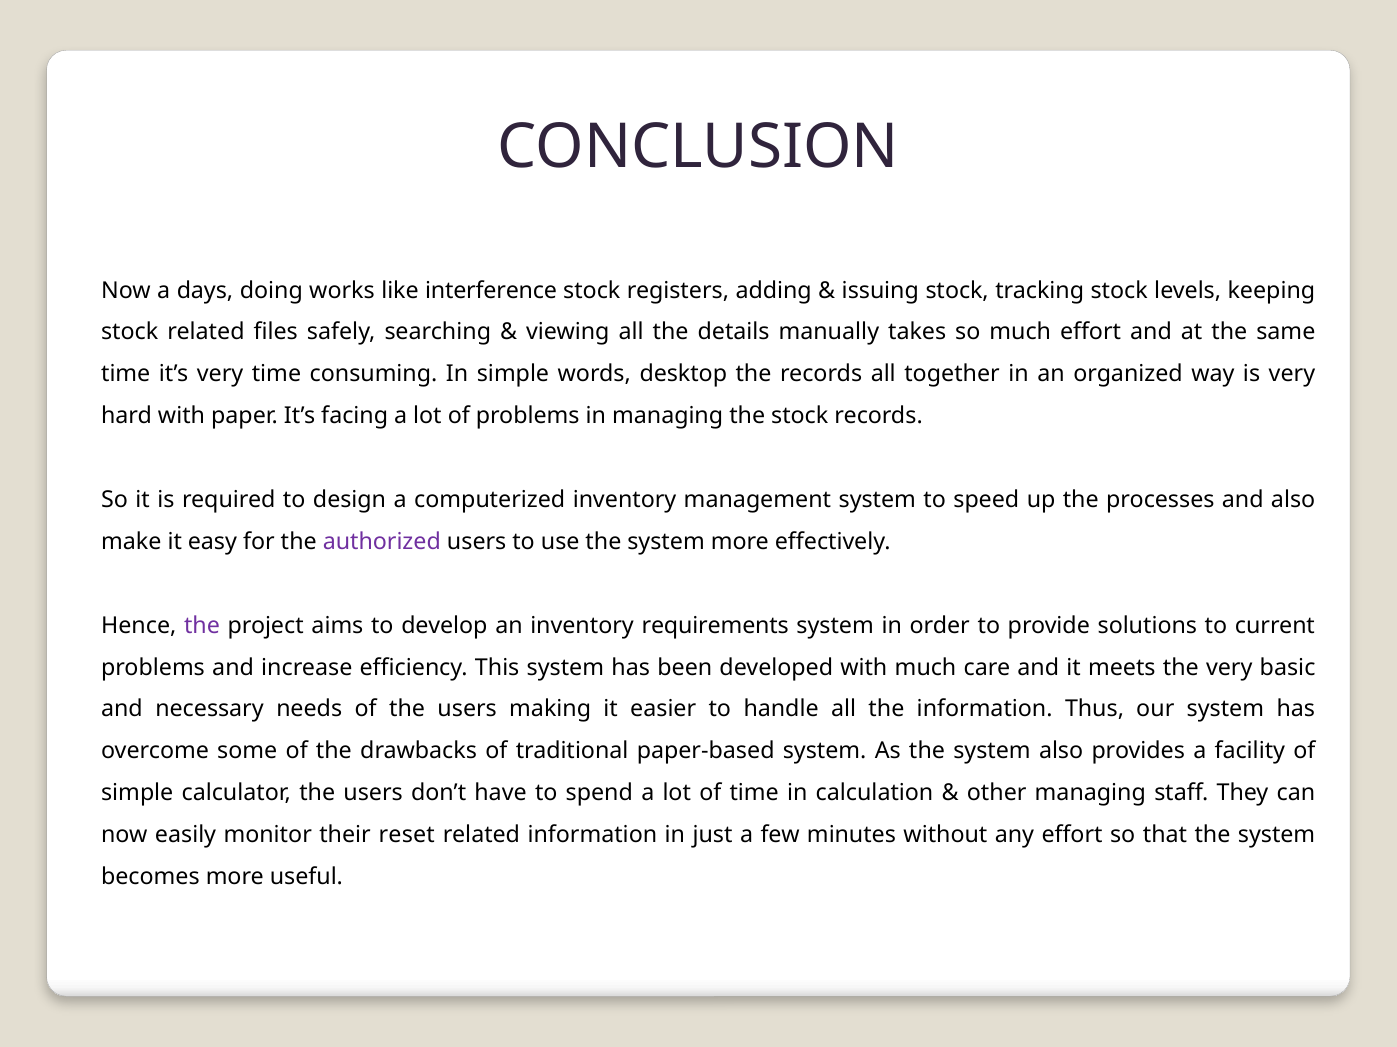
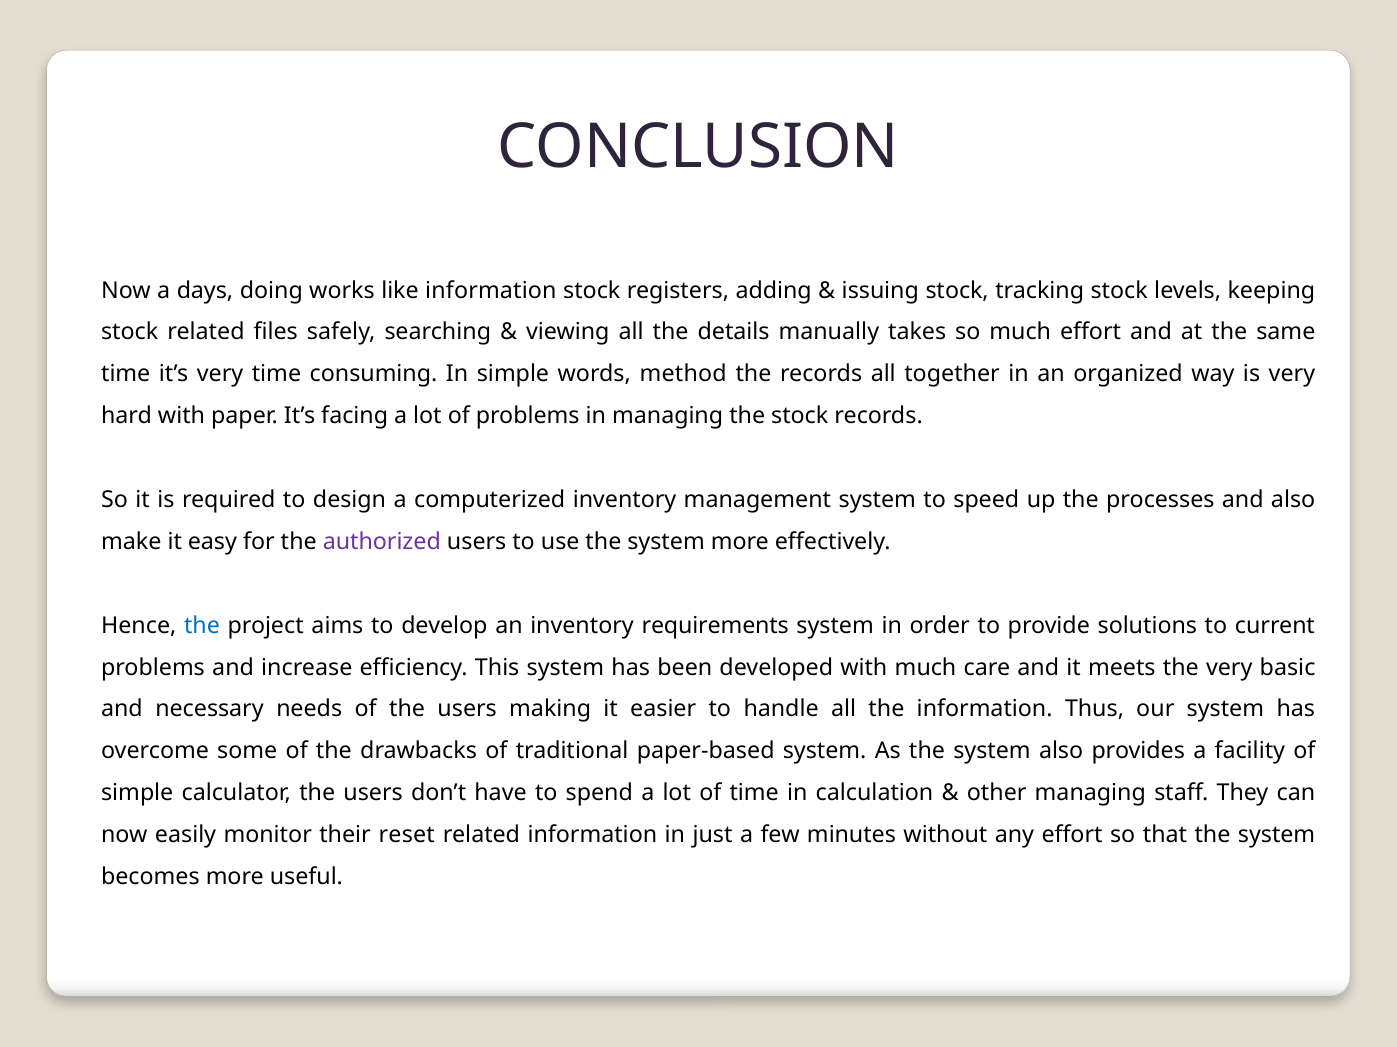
like interference: interference -> information (491, 291)
desktop: desktop -> method (683, 374)
the colour: purple -> blue (202, 626)
